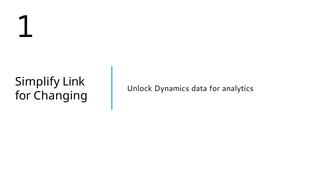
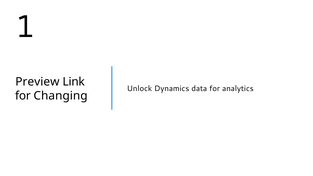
Simplify: Simplify -> Preview (37, 82)
